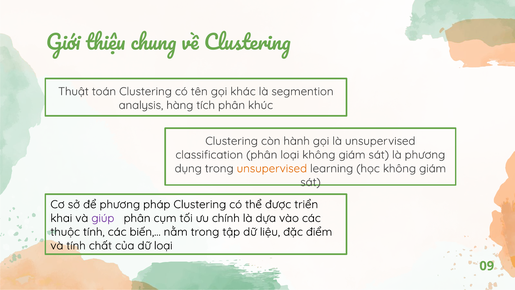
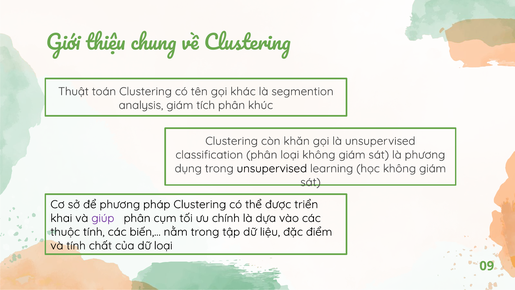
analysis hàng: hàng -> giám (180, 105)
hành: hành -> khăn (297, 141)
unsupervised colour: orange -> black (272, 168)
